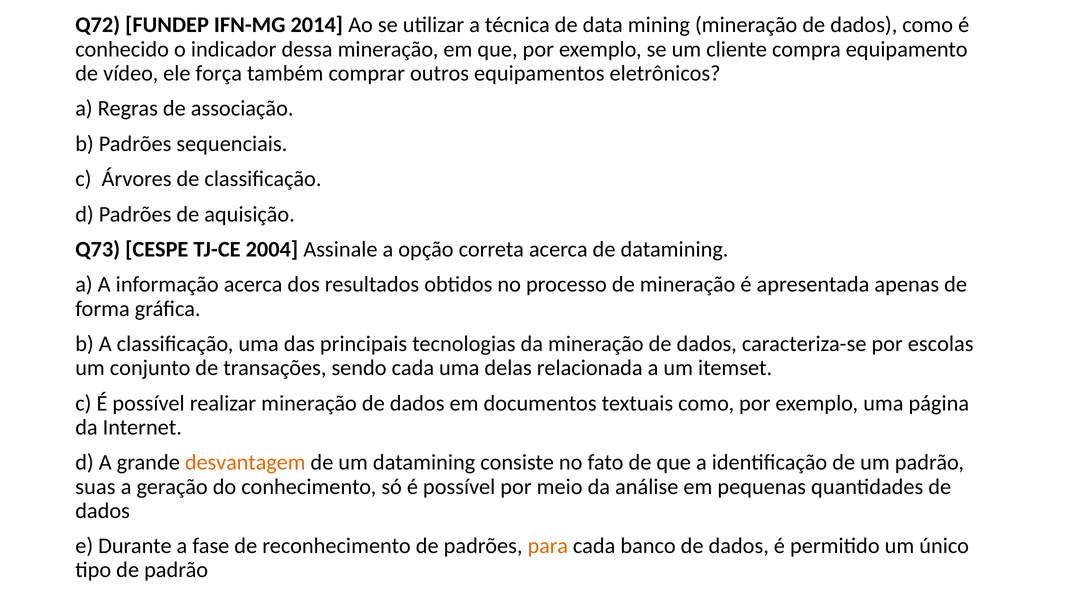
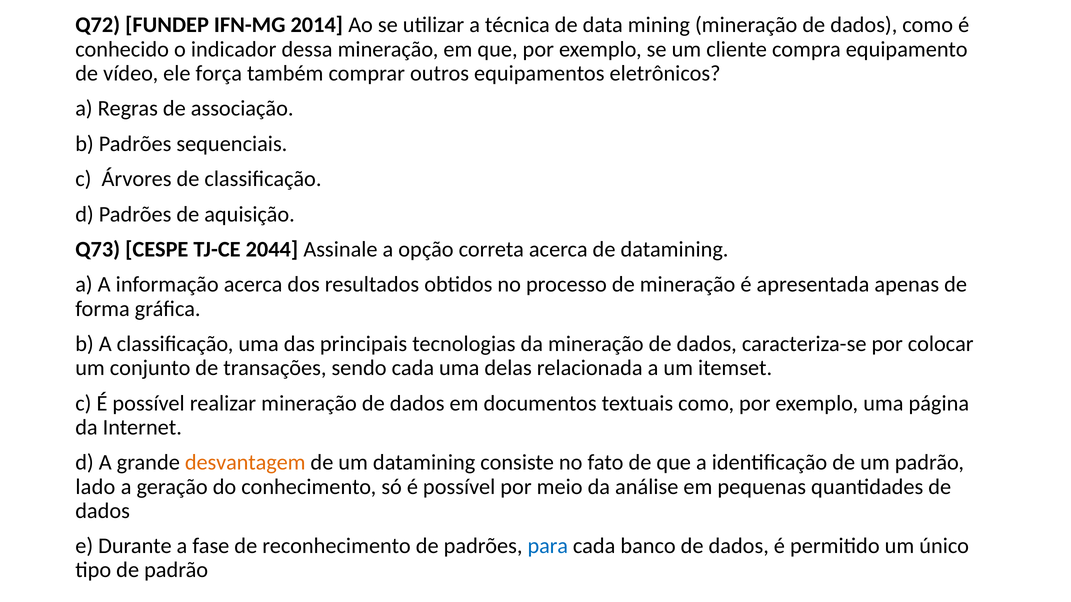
2004: 2004 -> 2044 (272, 250)
escolas: escolas -> colocar (941, 344)
suas: suas -> lado (95, 487)
para colour: orange -> blue (548, 546)
